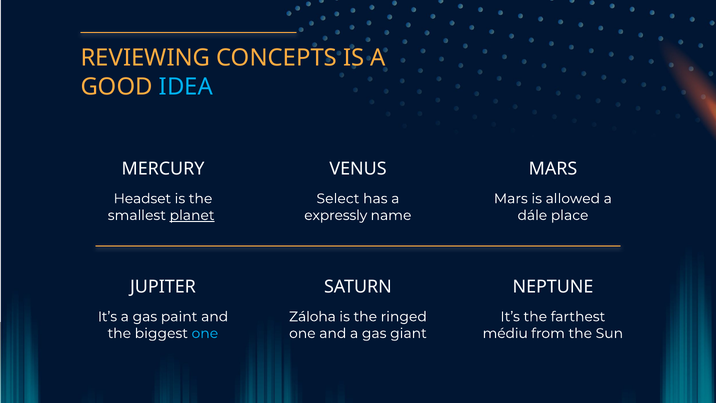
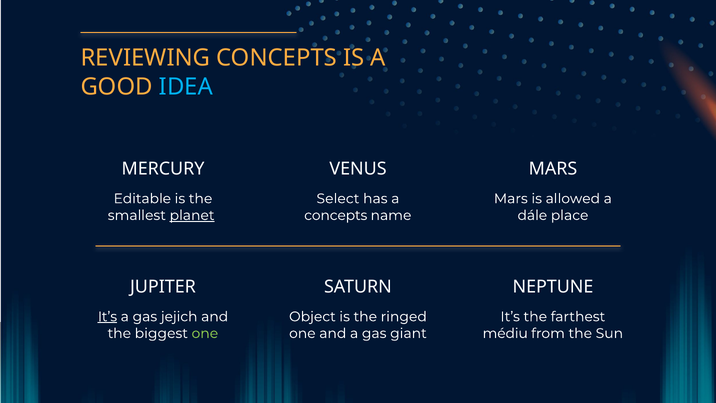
Headset: Headset -> Editable (142, 199)
expressly: expressly -> concepts (336, 215)
It’s underline: none -> present (107, 316)
paint: paint -> jejich (179, 316)
Záloha: Záloha -> Object (312, 316)
one colour: light blue -> light green (205, 333)
